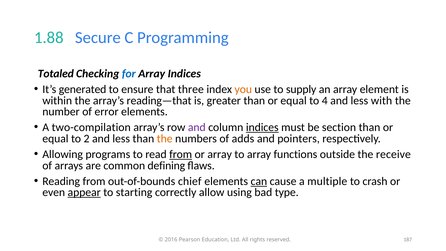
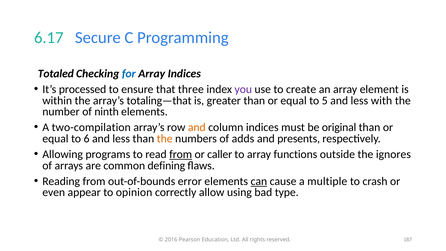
1.88: 1.88 -> 6.17 (49, 37)
generated: generated -> processed (83, 89)
you colour: orange -> purple (243, 89)
supply: supply -> create (301, 89)
reading—that: reading—that -> totaling—that (159, 100)
4: 4 -> 5 (325, 100)
error: error -> ninth (107, 112)
and colour: purple -> orange (197, 127)
indices underline: present -> none (262, 127)
section: section -> original (339, 127)
2: 2 -> 6 (87, 139)
pointers: pointers -> presents (299, 139)
or array: array -> caller (220, 154)
receive: receive -> ignores (393, 154)
chief: chief -> error (190, 181)
appear underline: present -> none (84, 192)
starting: starting -> opinion (134, 192)
